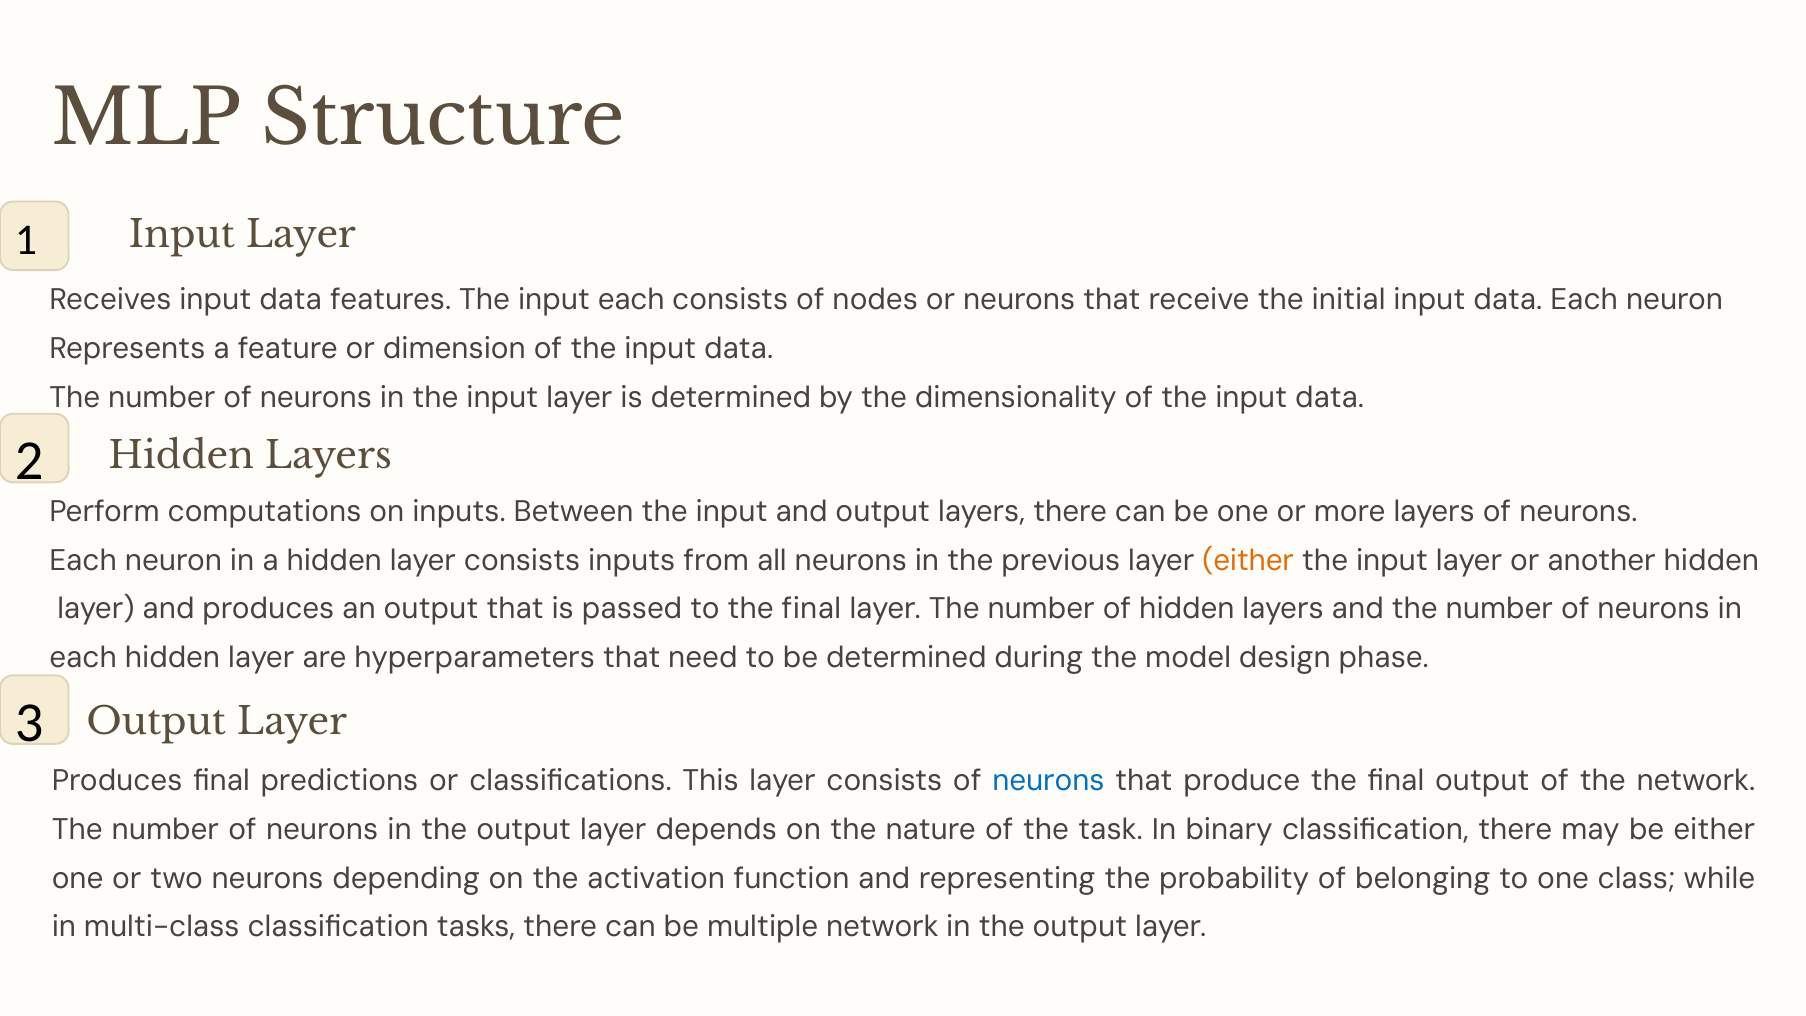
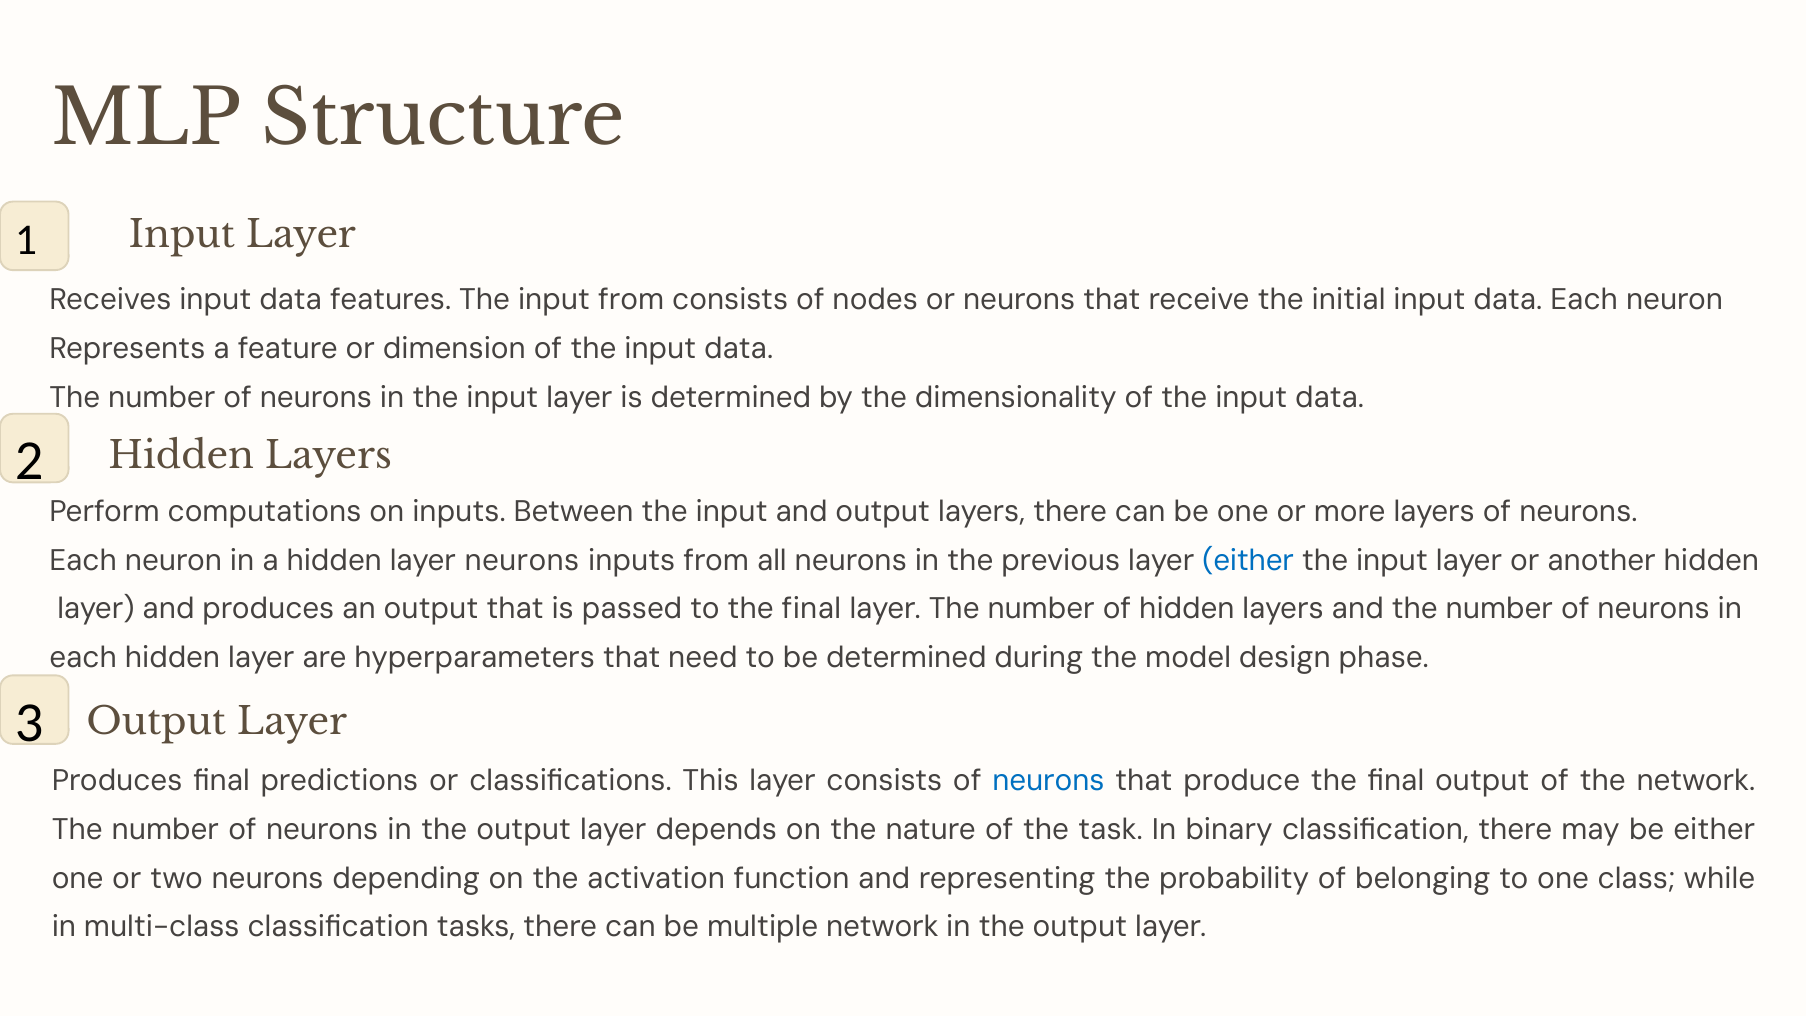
input each: each -> from (631, 300)
hidden layer consists: consists -> neurons (522, 560)
either colour: orange -> blue (1248, 560)
